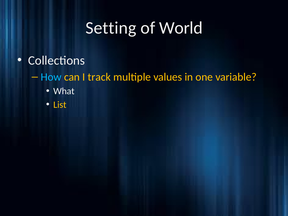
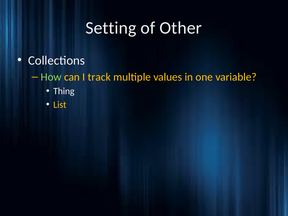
World: World -> Other (181, 28)
How colour: light blue -> light green (51, 77)
What: What -> Thing (64, 91)
